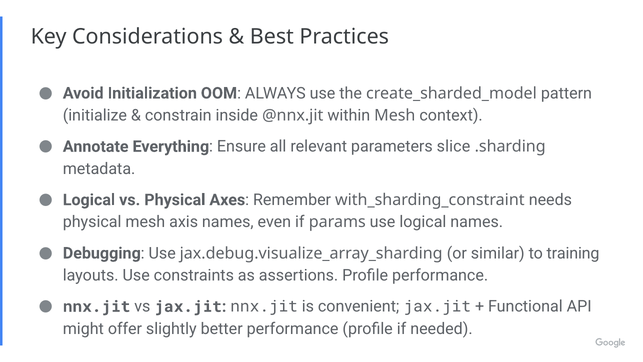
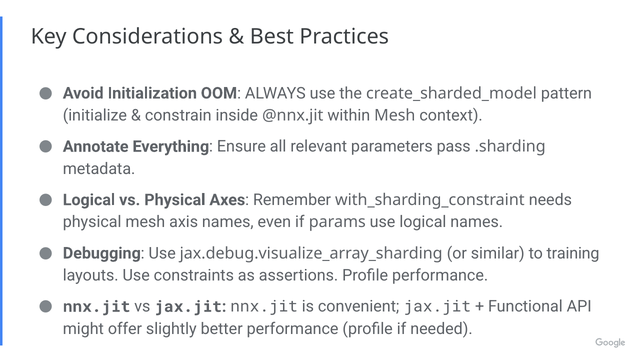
slice: slice -> pass (454, 146)
